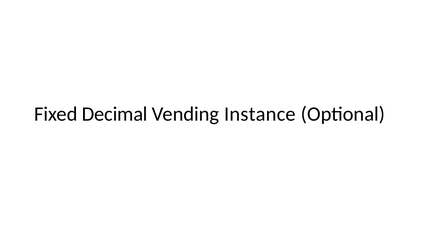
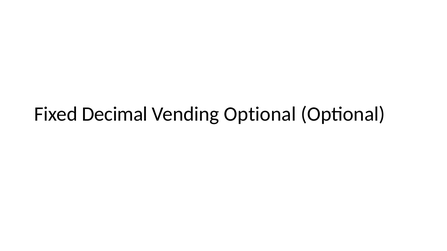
Vending Instance: Instance -> Optional (260, 114)
